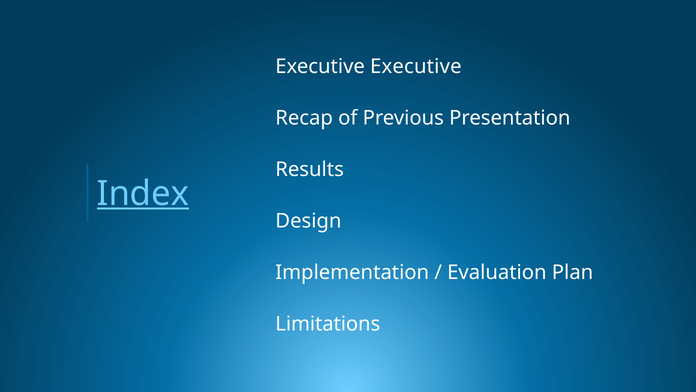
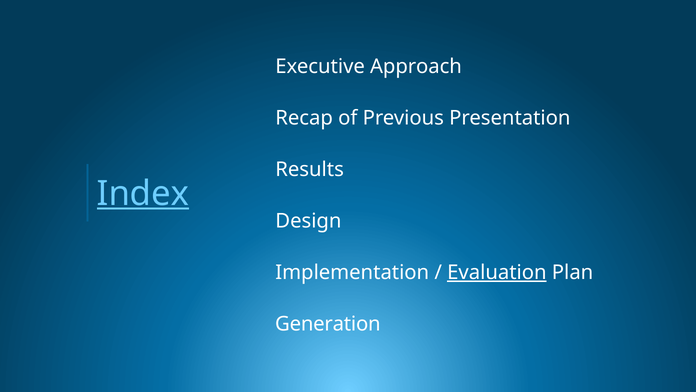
Executive Executive: Executive -> Approach (416, 67)
Evaluation underline: none -> present (497, 272)
Limitations: Limitations -> Generation (328, 324)
